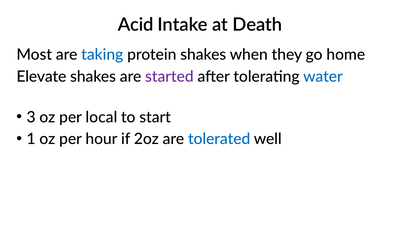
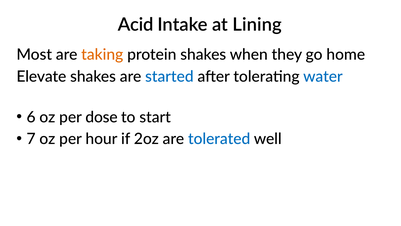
Death: Death -> Lining (257, 25)
taking colour: blue -> orange (102, 55)
started colour: purple -> blue (169, 76)
3: 3 -> 6 (31, 117)
local: local -> dose (102, 117)
1: 1 -> 7 (31, 139)
